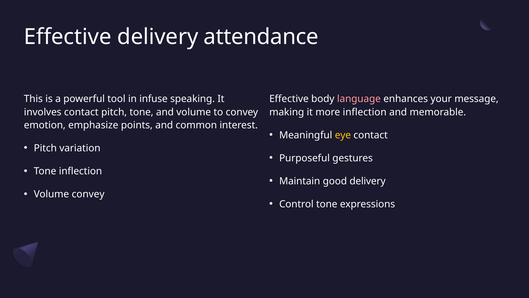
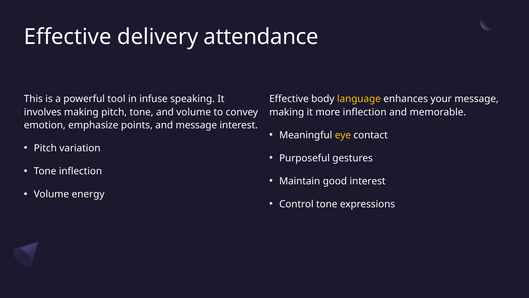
language colour: pink -> yellow (359, 99)
involves contact: contact -> making (81, 112)
and common: common -> message (196, 125)
good delivery: delivery -> interest (368, 181)
Volume convey: convey -> energy (88, 194)
